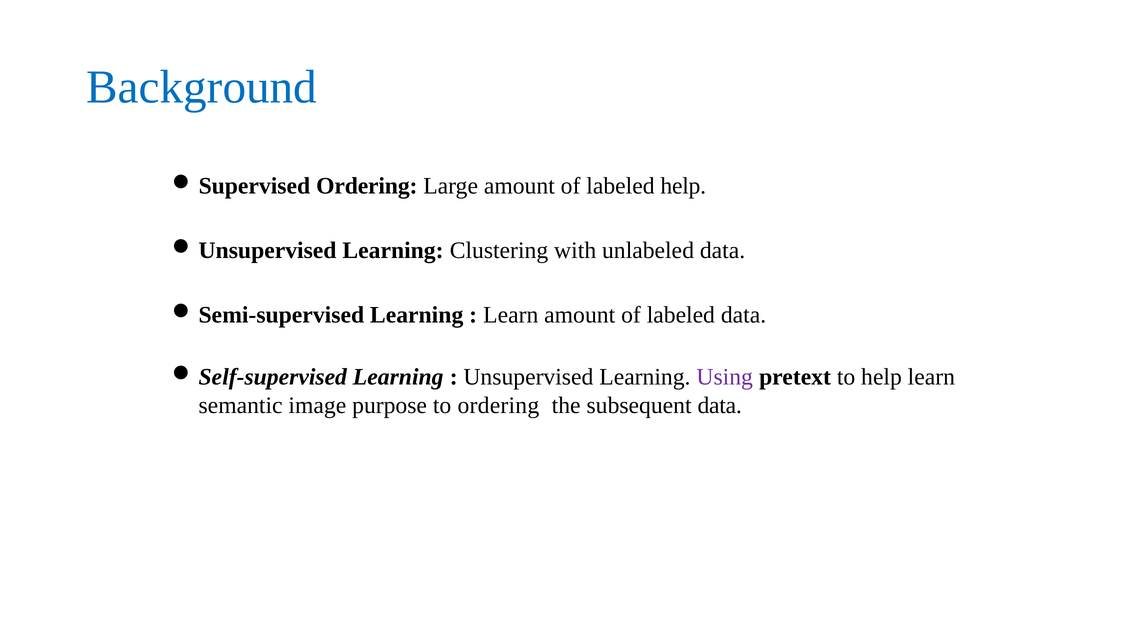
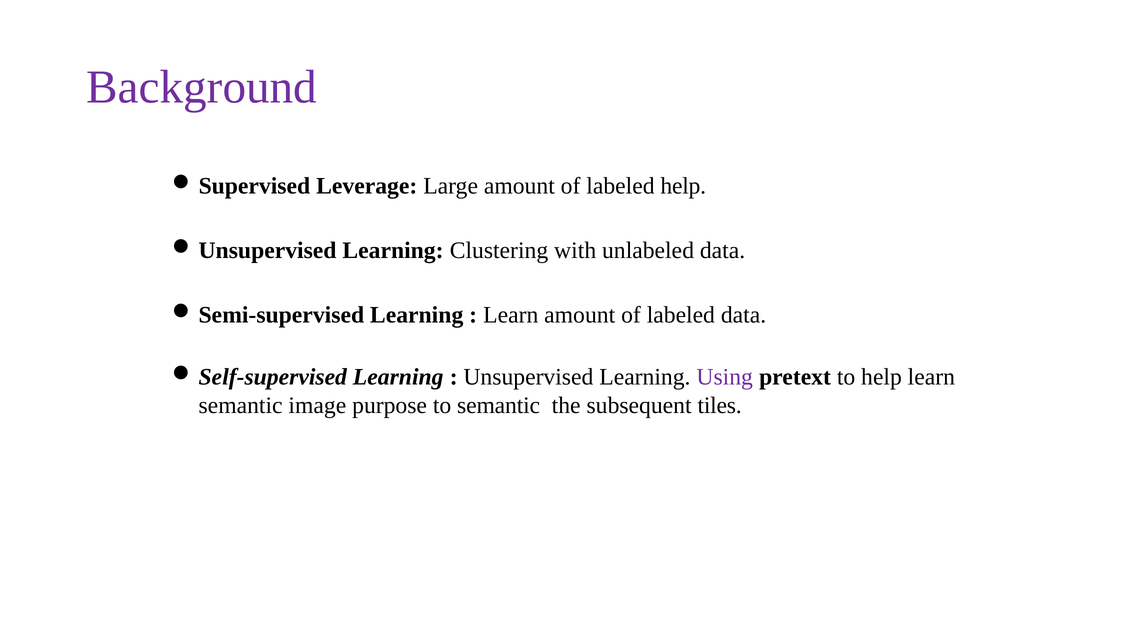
Background colour: blue -> purple (202, 87)
Ordering: Ordering -> Leverage (367, 186)
to ordering: ordering -> semantic (499, 405)
subsequent data: data -> tiles (720, 405)
